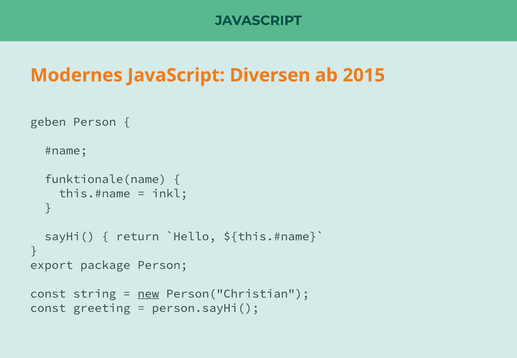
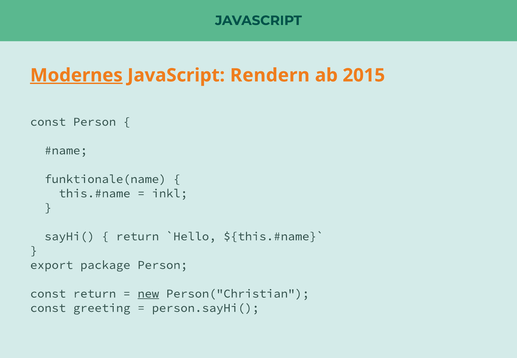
Modernes underline: none -> present (76, 75)
Diversen: Diversen -> Rendern (270, 75)
geben: geben -> const (48, 122)
const string: string -> return (95, 294)
